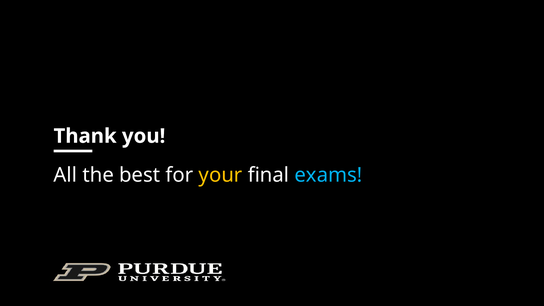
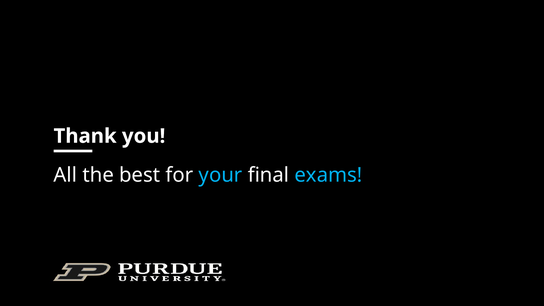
your colour: yellow -> light blue (221, 175)
